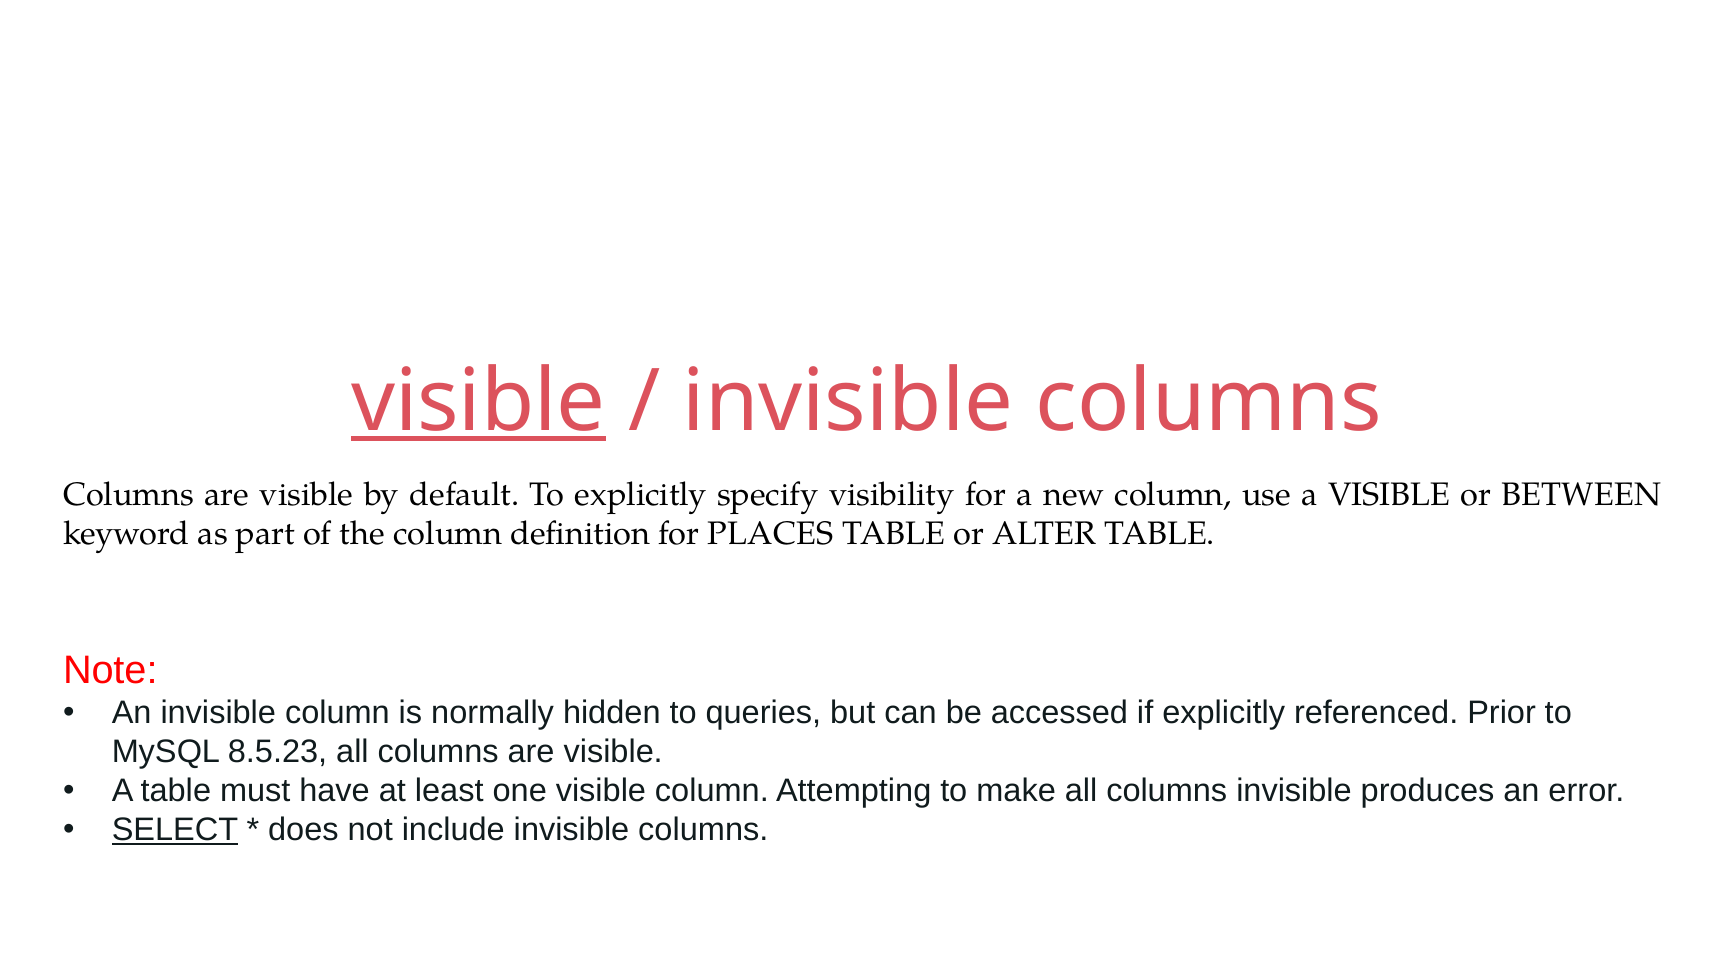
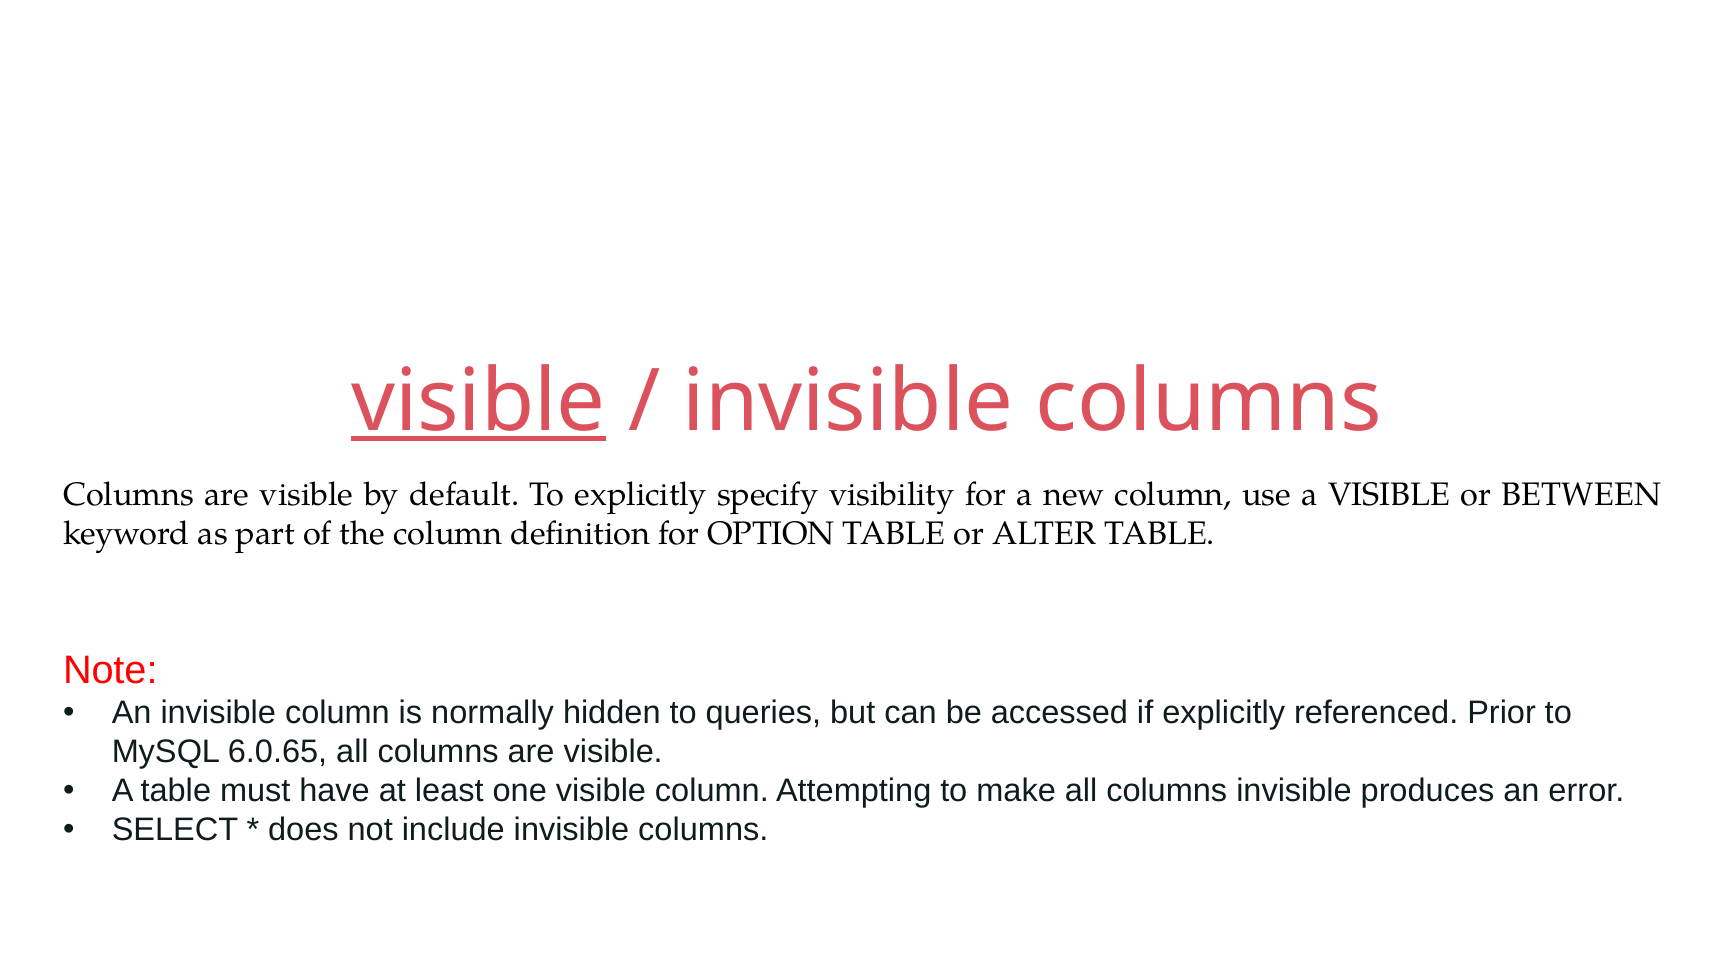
PLACES: PLACES -> OPTION (771, 534)
8.5.23: 8.5.23 -> 6.0.65 (278, 752)
SELECT underline: present -> none (175, 830)
